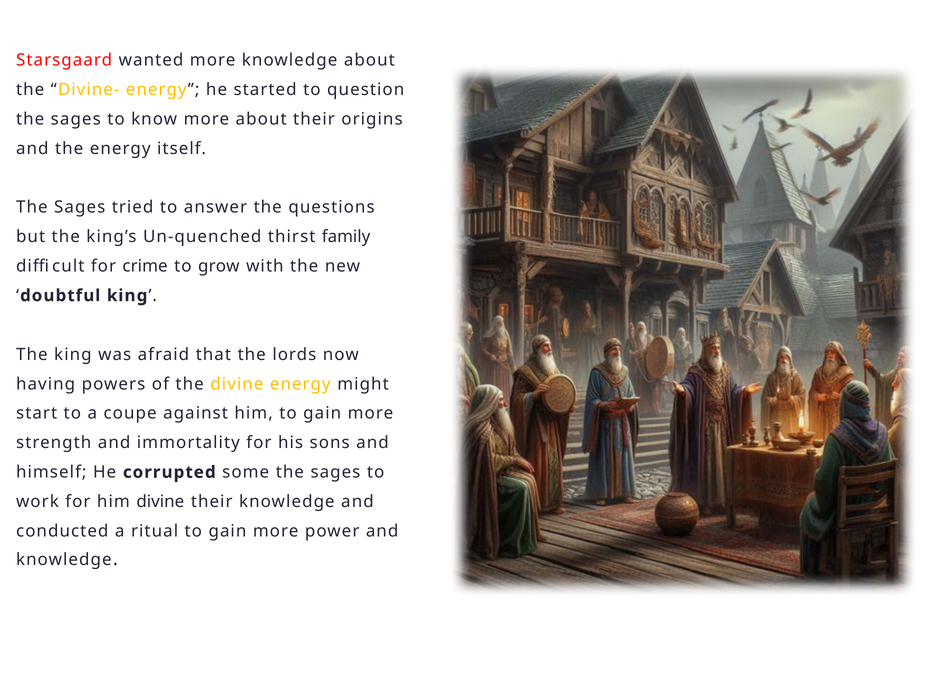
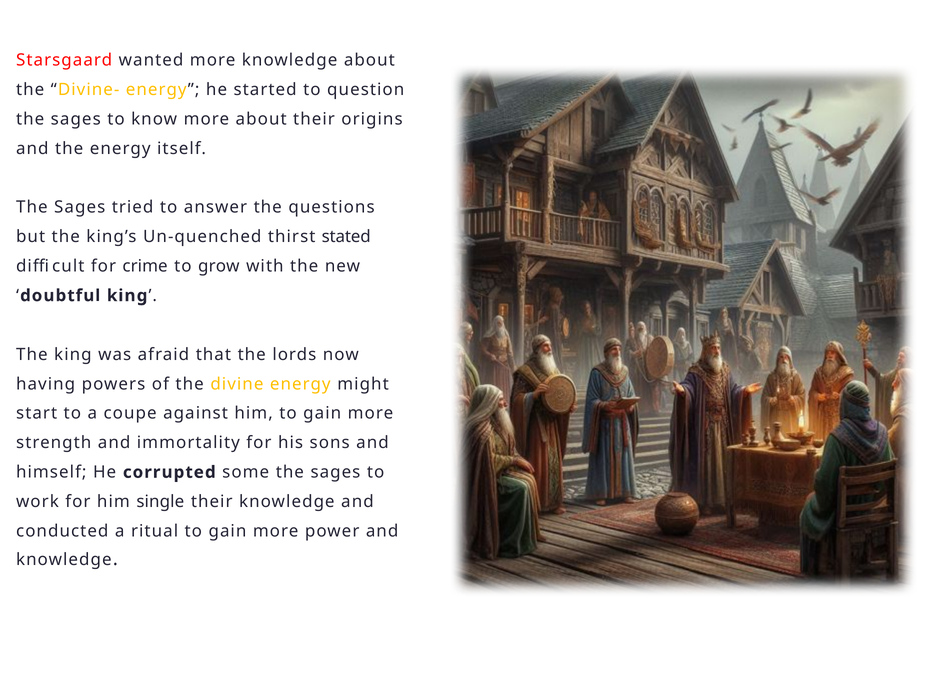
family: family -> stated (346, 237)
him divine: divine -> single (160, 502)
